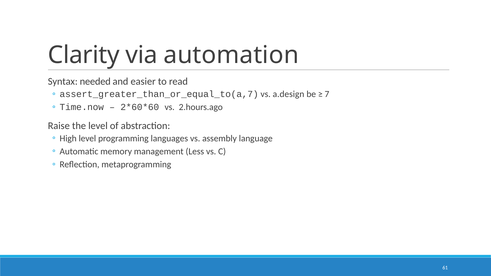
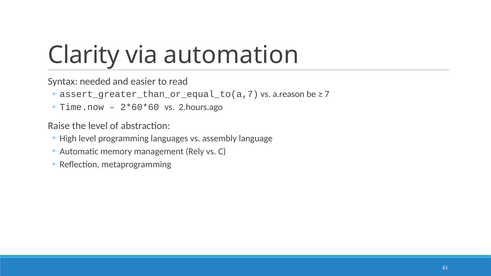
a.design: a.design -> a.reason (289, 94)
Less: Less -> Rely (195, 151)
